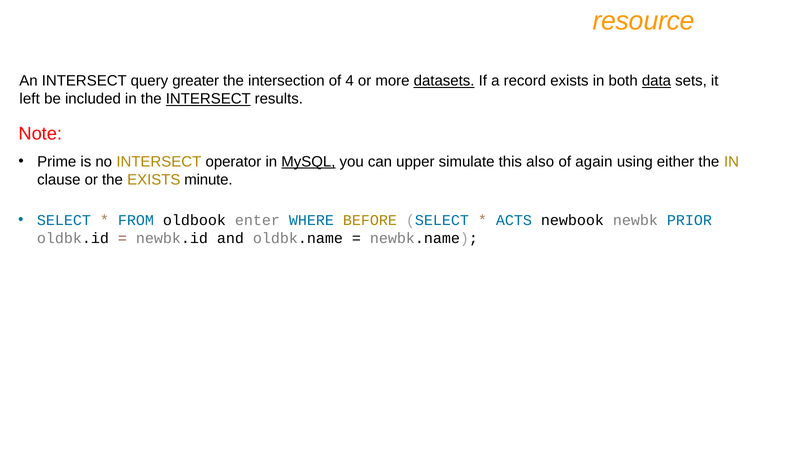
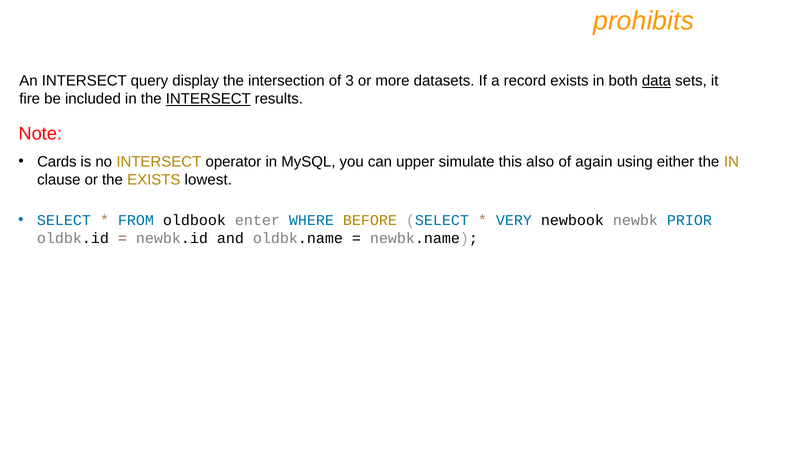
resource: resource -> prohibits (644, 21)
greater: greater -> display (196, 81)
4: 4 -> 3 (350, 81)
datasets underline: present -> none (444, 81)
left: left -> fire (30, 99)
Prime: Prime -> Cards (57, 162)
MySQL underline: present -> none (308, 162)
minute: minute -> lowest (208, 180)
ACTS: ACTS -> VERY (514, 220)
